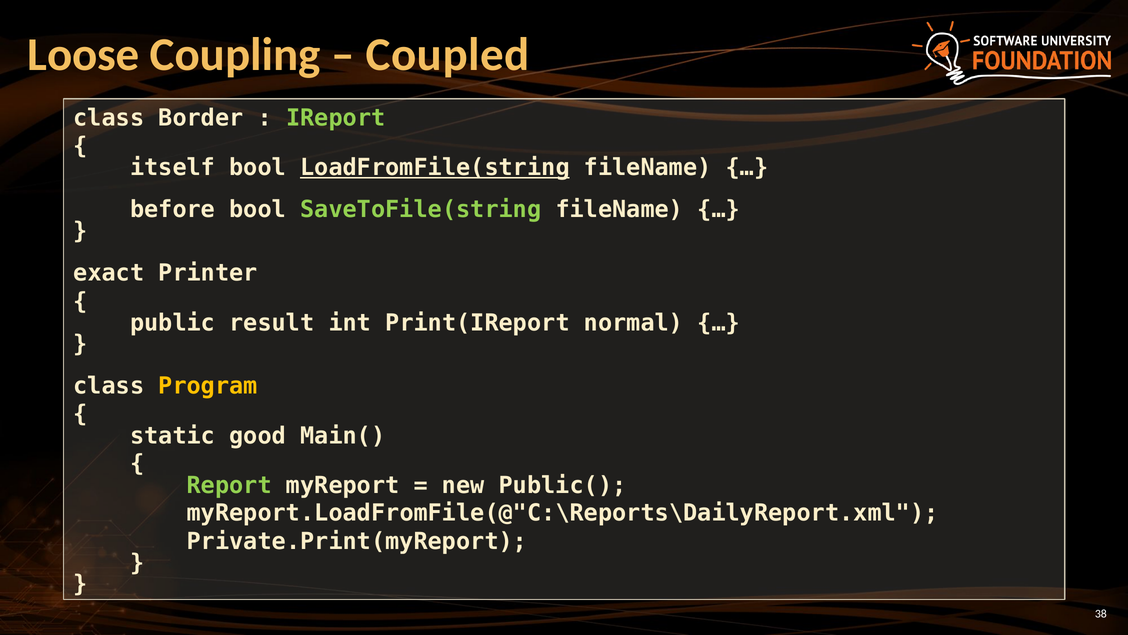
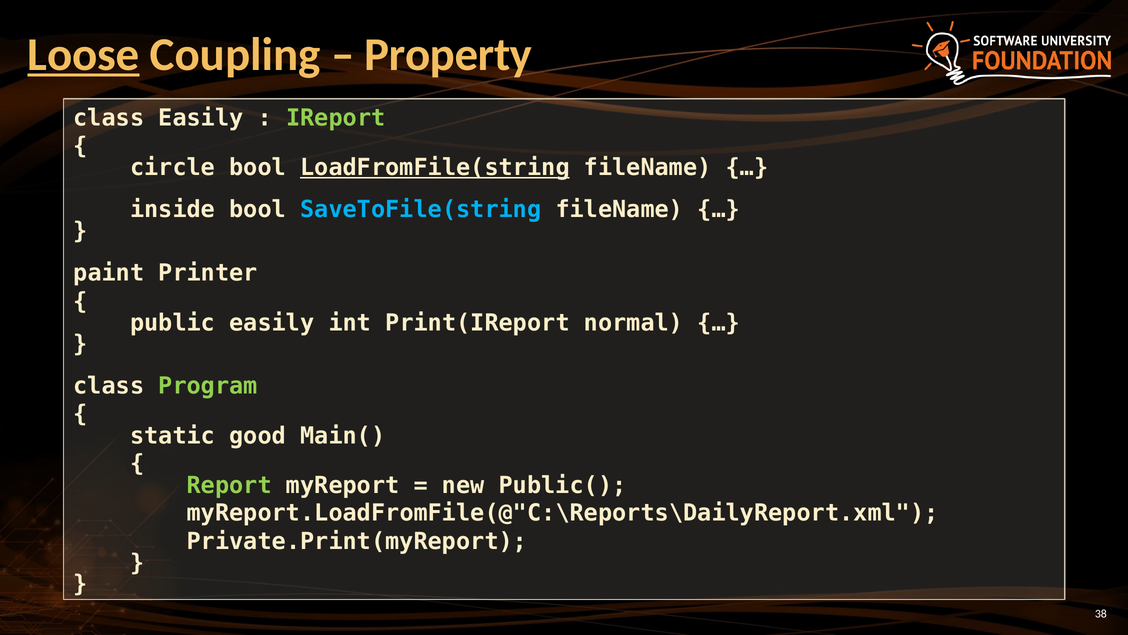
Loose underline: none -> present (83, 55)
Coupled: Coupled -> Property (448, 55)
class Border: Border -> Easily (201, 118)
itself: itself -> circle (173, 168)
before: before -> inside (173, 209)
SaveToFile(string colour: light green -> light blue (421, 209)
exact: exact -> paint (109, 273)
public result: result -> easily (272, 323)
Program colour: yellow -> light green (208, 386)
